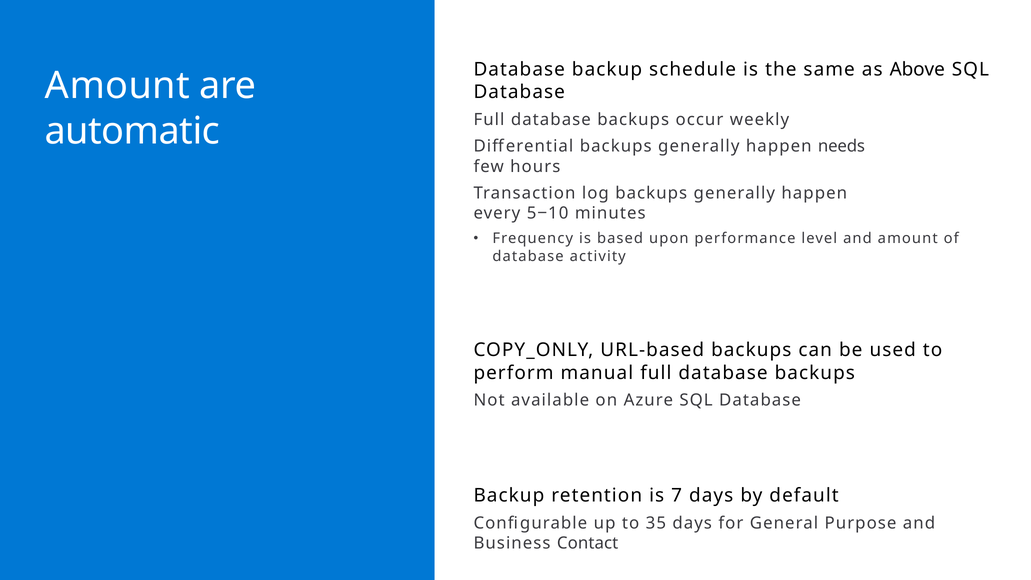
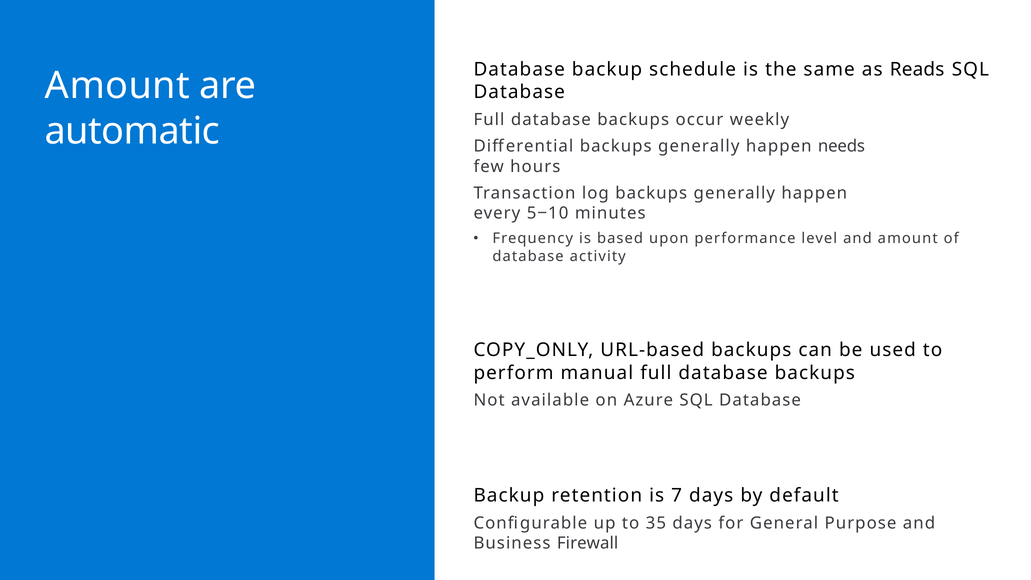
Above: Above -> Reads (917, 69)
Contact: Contact -> Firewall (588, 543)
